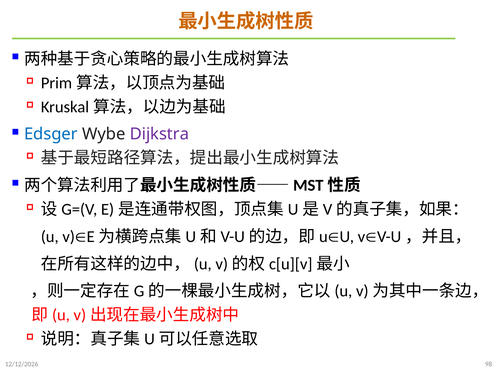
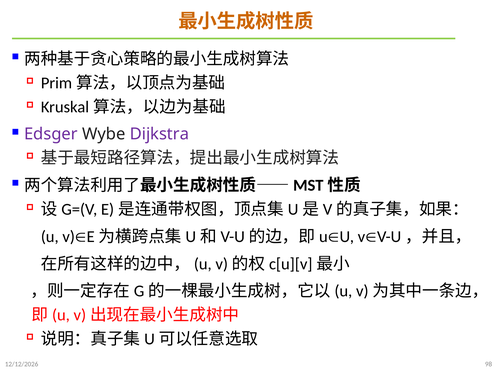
Edsger colour: blue -> purple (51, 134)
